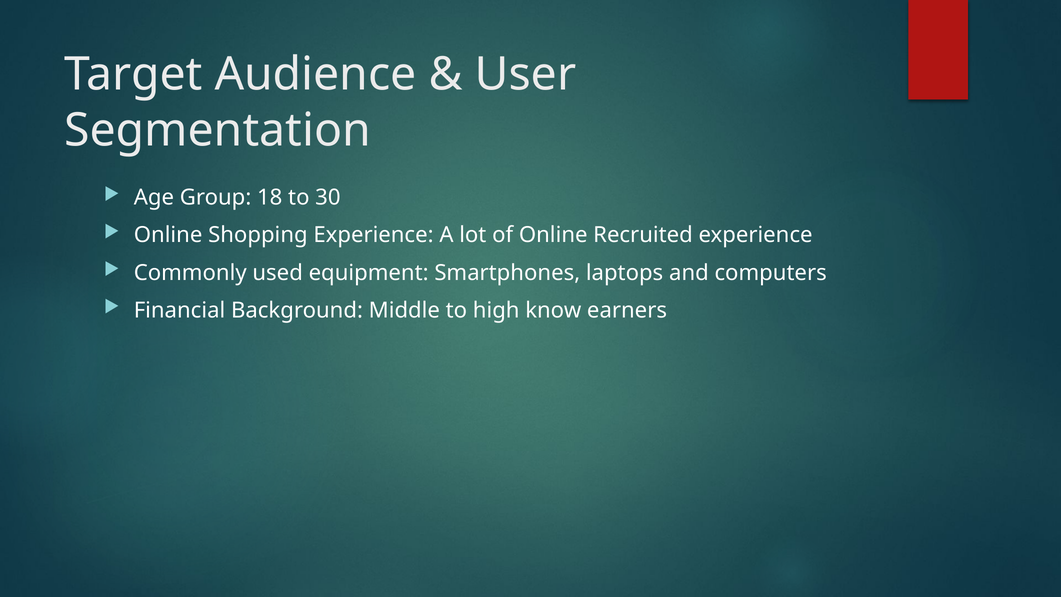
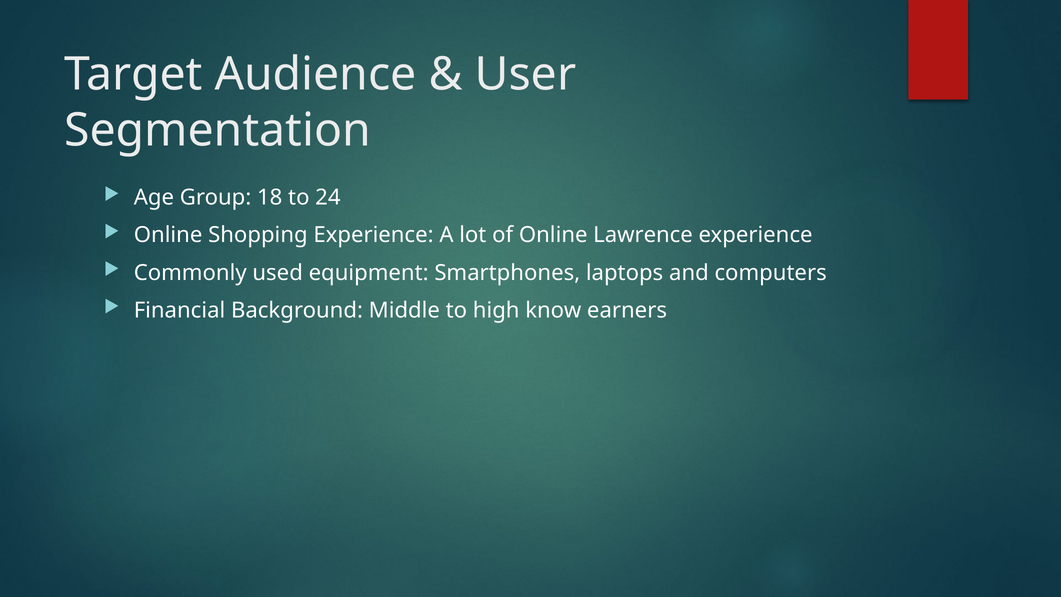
30: 30 -> 24 (328, 197)
Recruited: Recruited -> Lawrence (643, 235)
